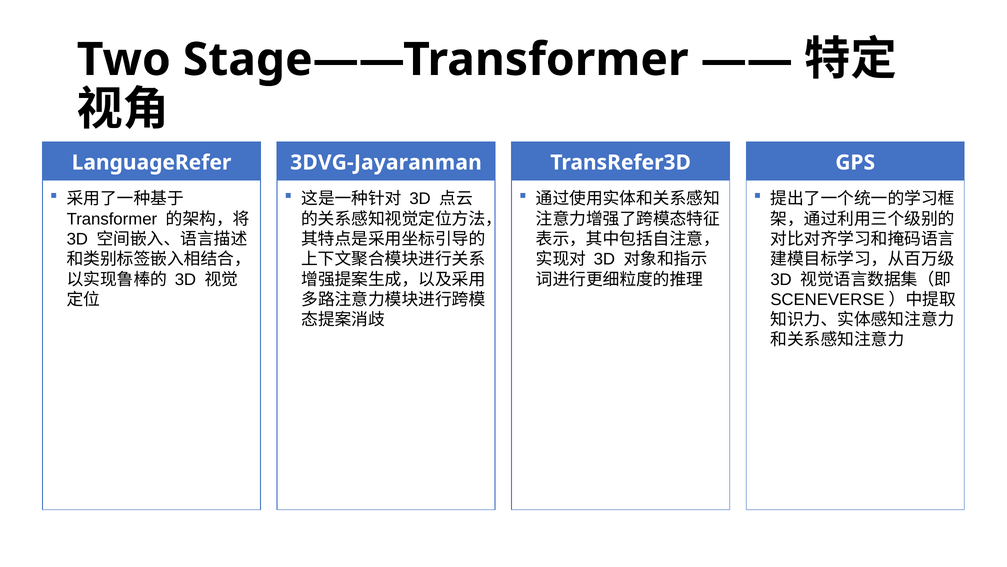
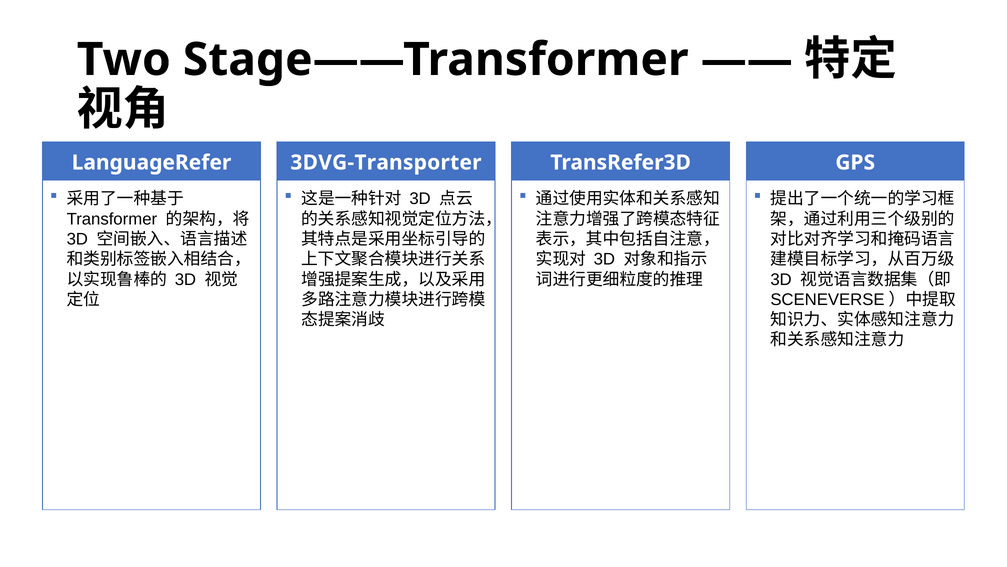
3DVG-Jayaranman: 3DVG-Jayaranman -> 3DVG-Transporter (386, 162)
